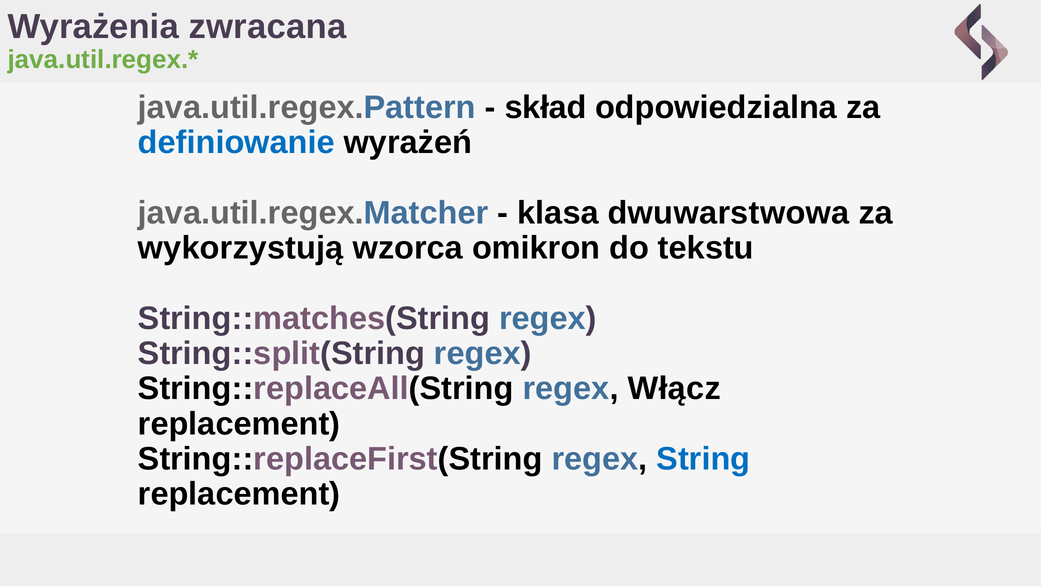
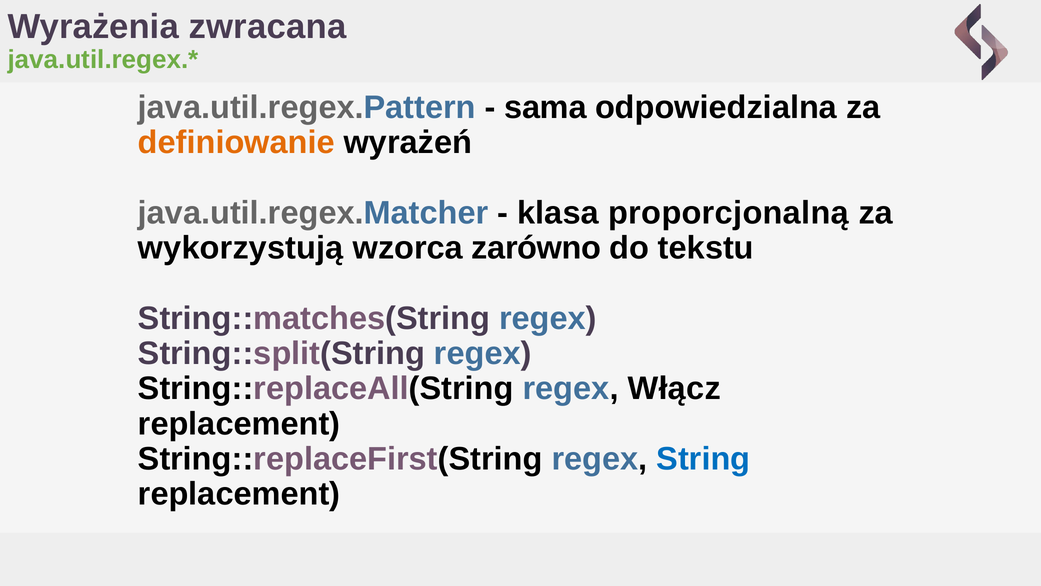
skład: skład -> sama (546, 107)
definiowanie colour: blue -> orange (236, 143)
dwuwarstwowa: dwuwarstwowa -> proporcjonalną (729, 213)
omikron: omikron -> zarówno (536, 248)
